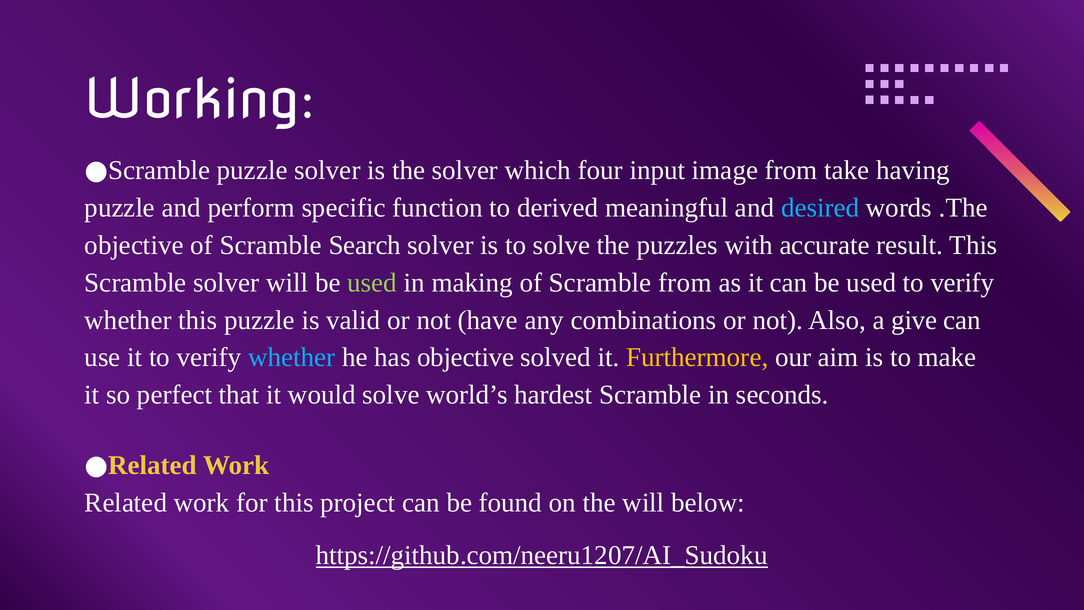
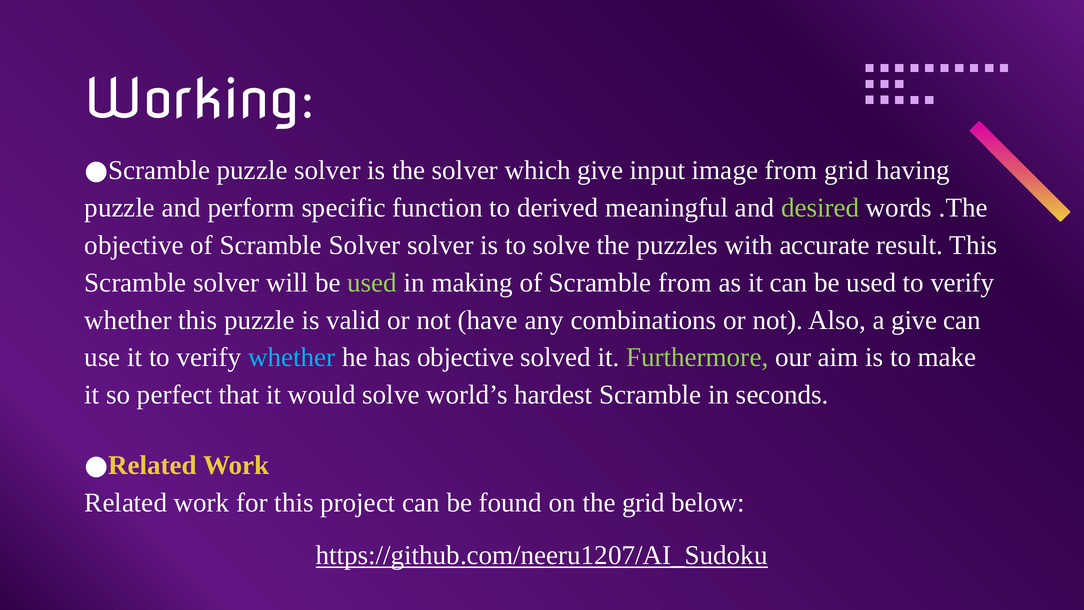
which four: four -> give (600, 170)
from take: take -> grid (847, 170)
desired colour: light blue -> light green (820, 208)
of Scramble Search: Search -> Solver (364, 245)
Furthermore colour: yellow -> light green (697, 357)
the will: will -> grid (644, 503)
